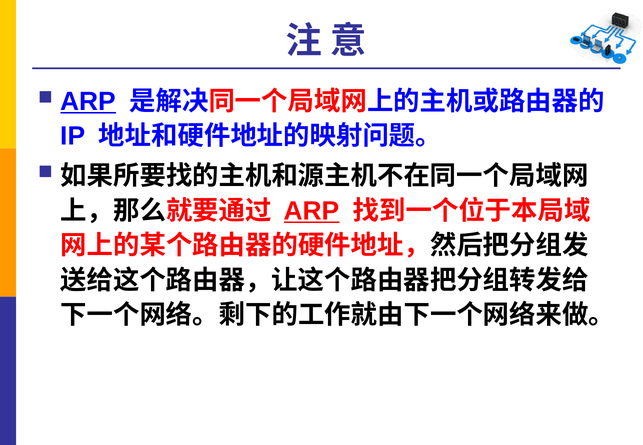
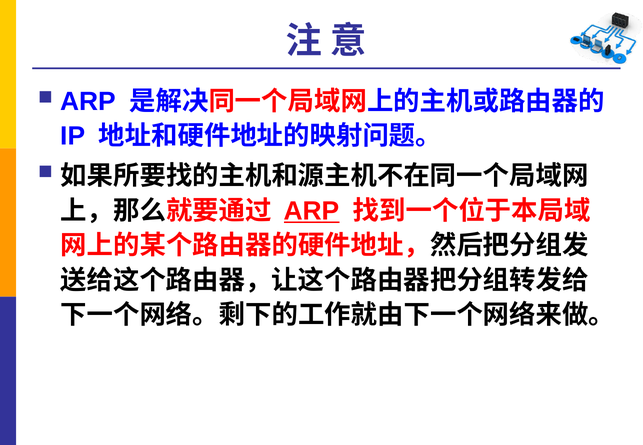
ARP underline: present -> none (88, 101)
